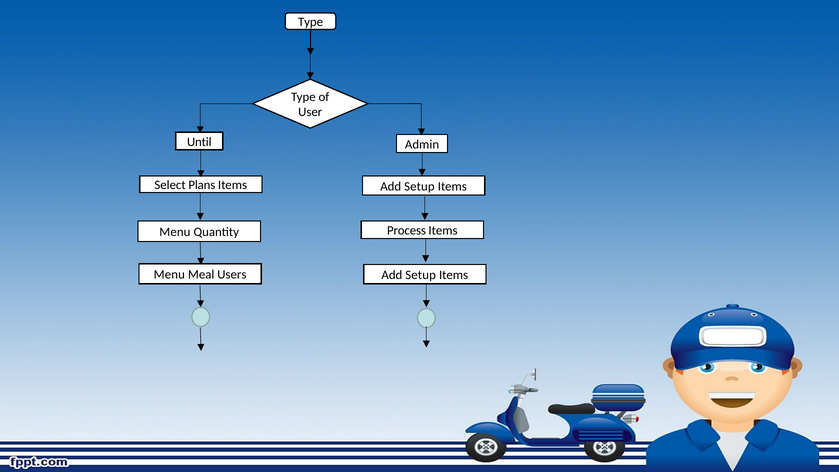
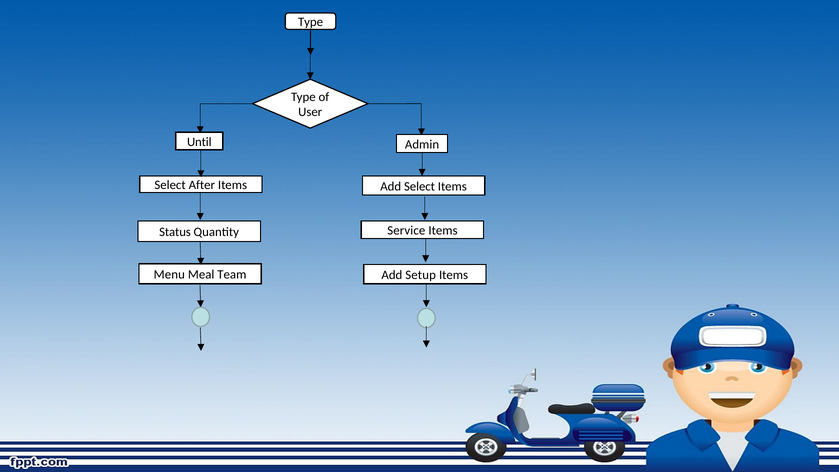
Plans: Plans -> After (202, 185)
Items Add Setup: Setup -> Select (419, 186)
Menu: Menu -> Status (175, 232)
Process: Process -> Service (406, 231)
Users: Users -> Team (232, 275)
